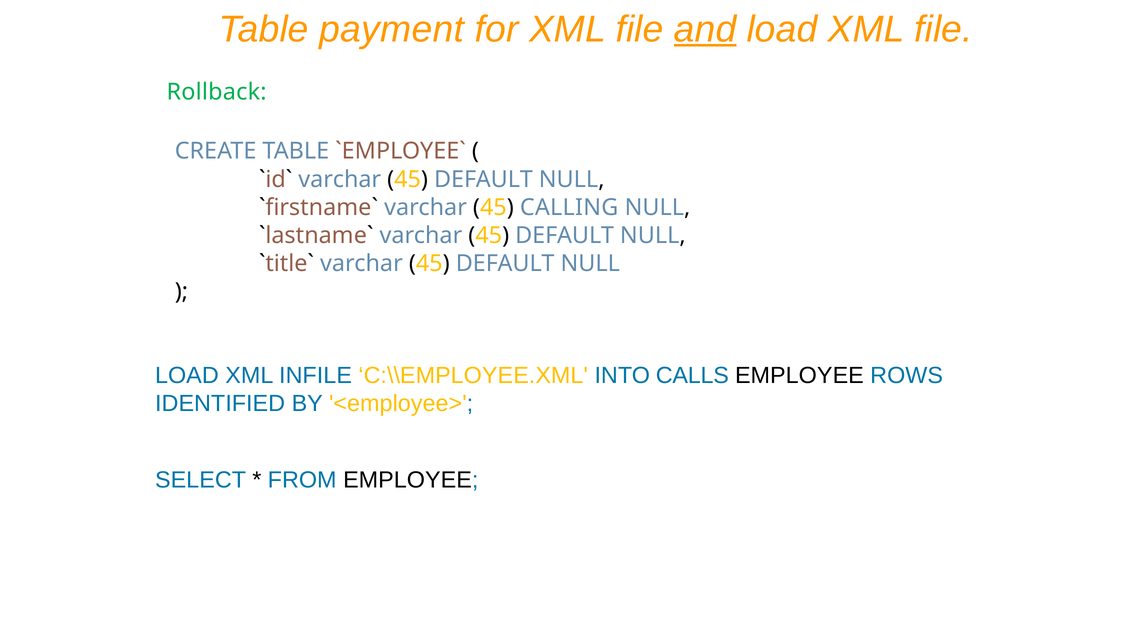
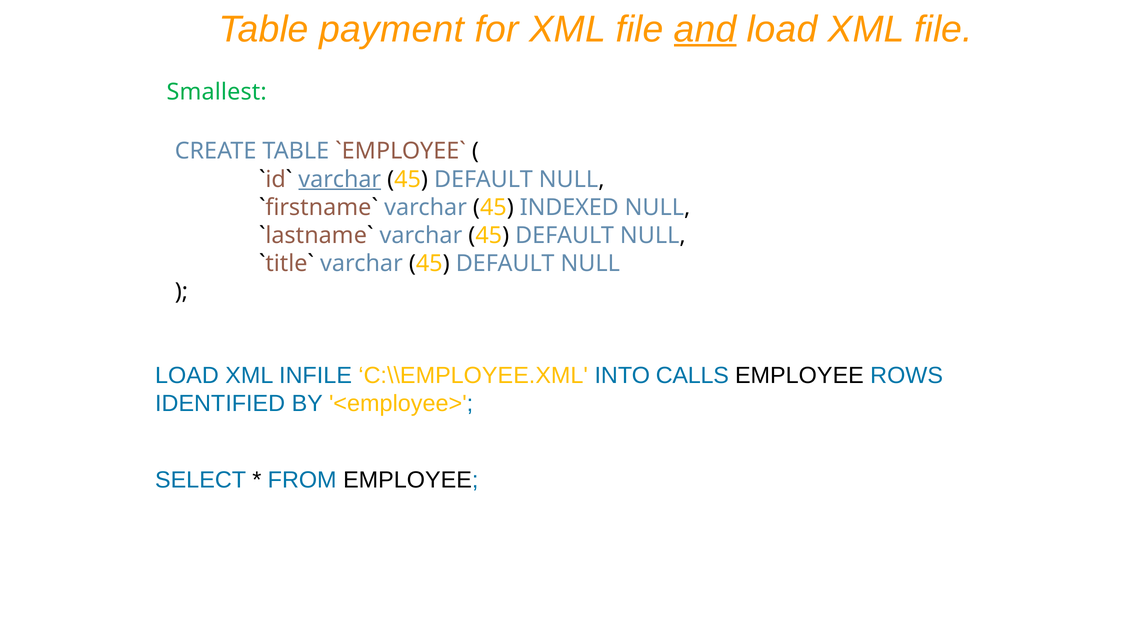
Rollback: Rollback -> Smallest (217, 92)
varchar underline: none -> present (340, 179)
CALLING: CALLING -> INDEXED (569, 207)
